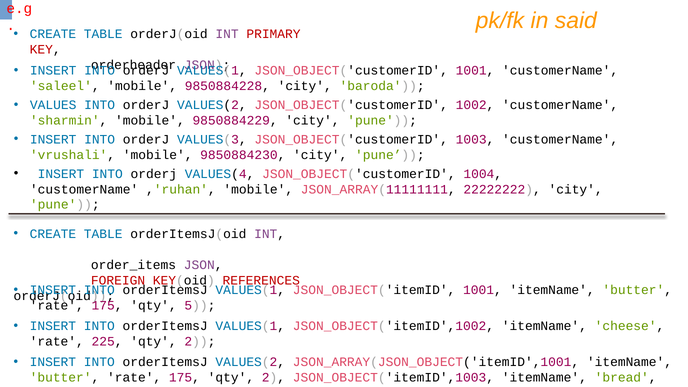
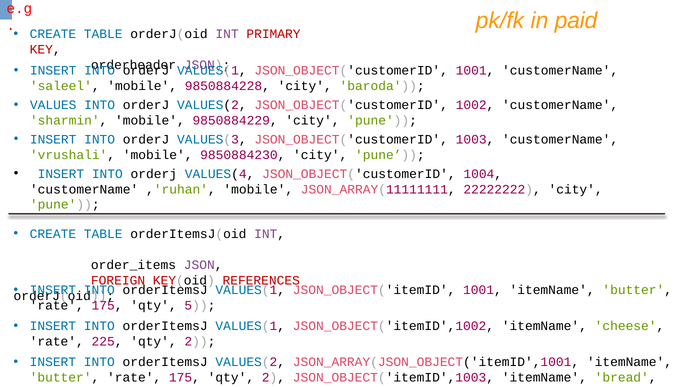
said: said -> paid (576, 21)
